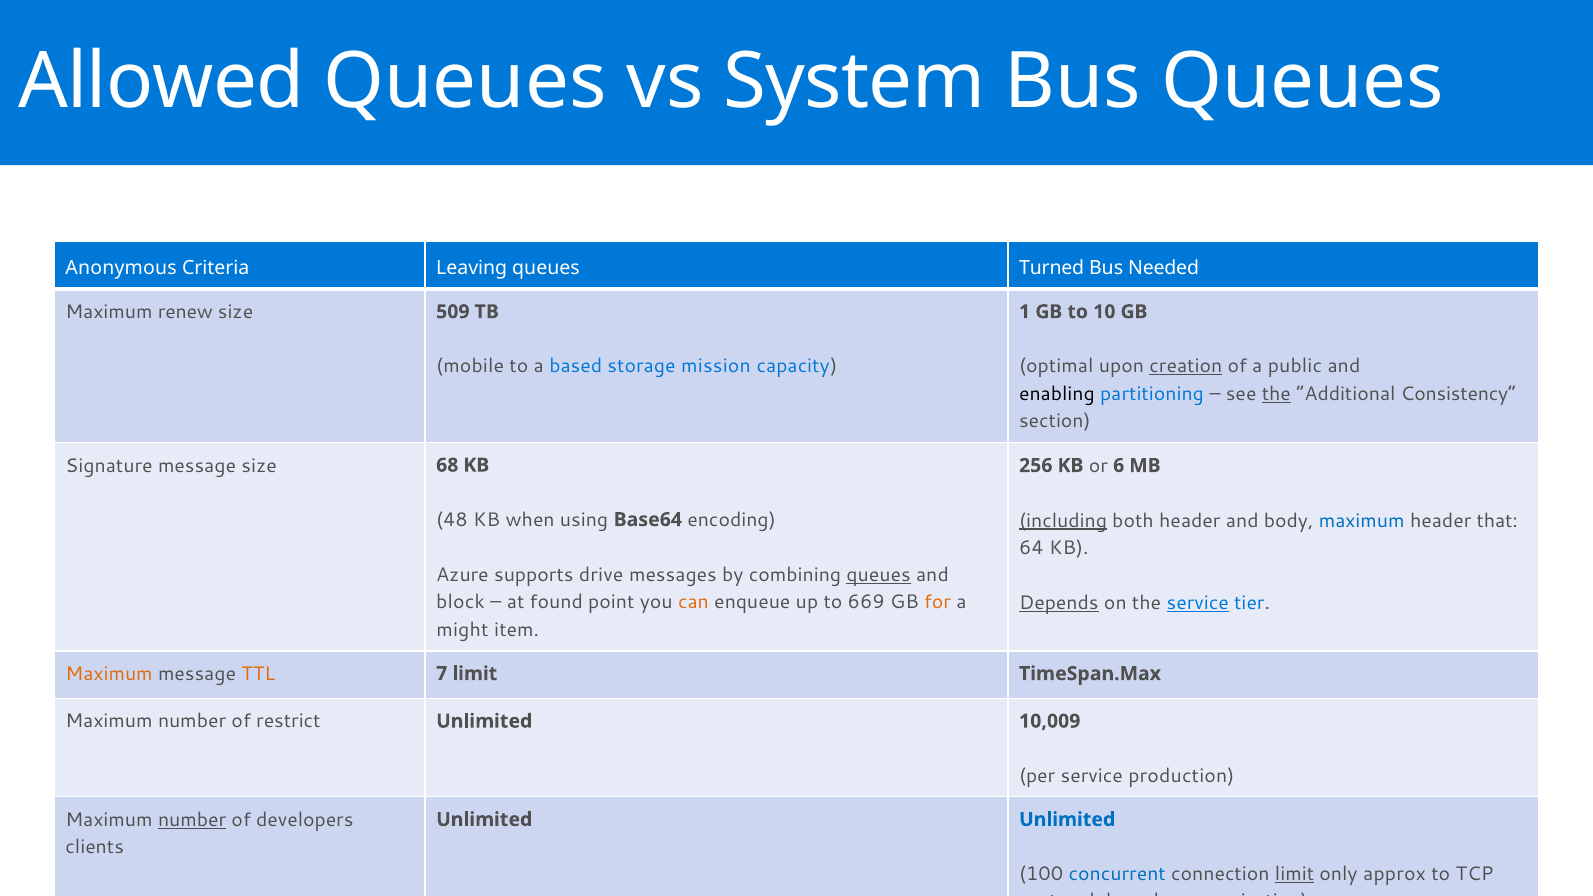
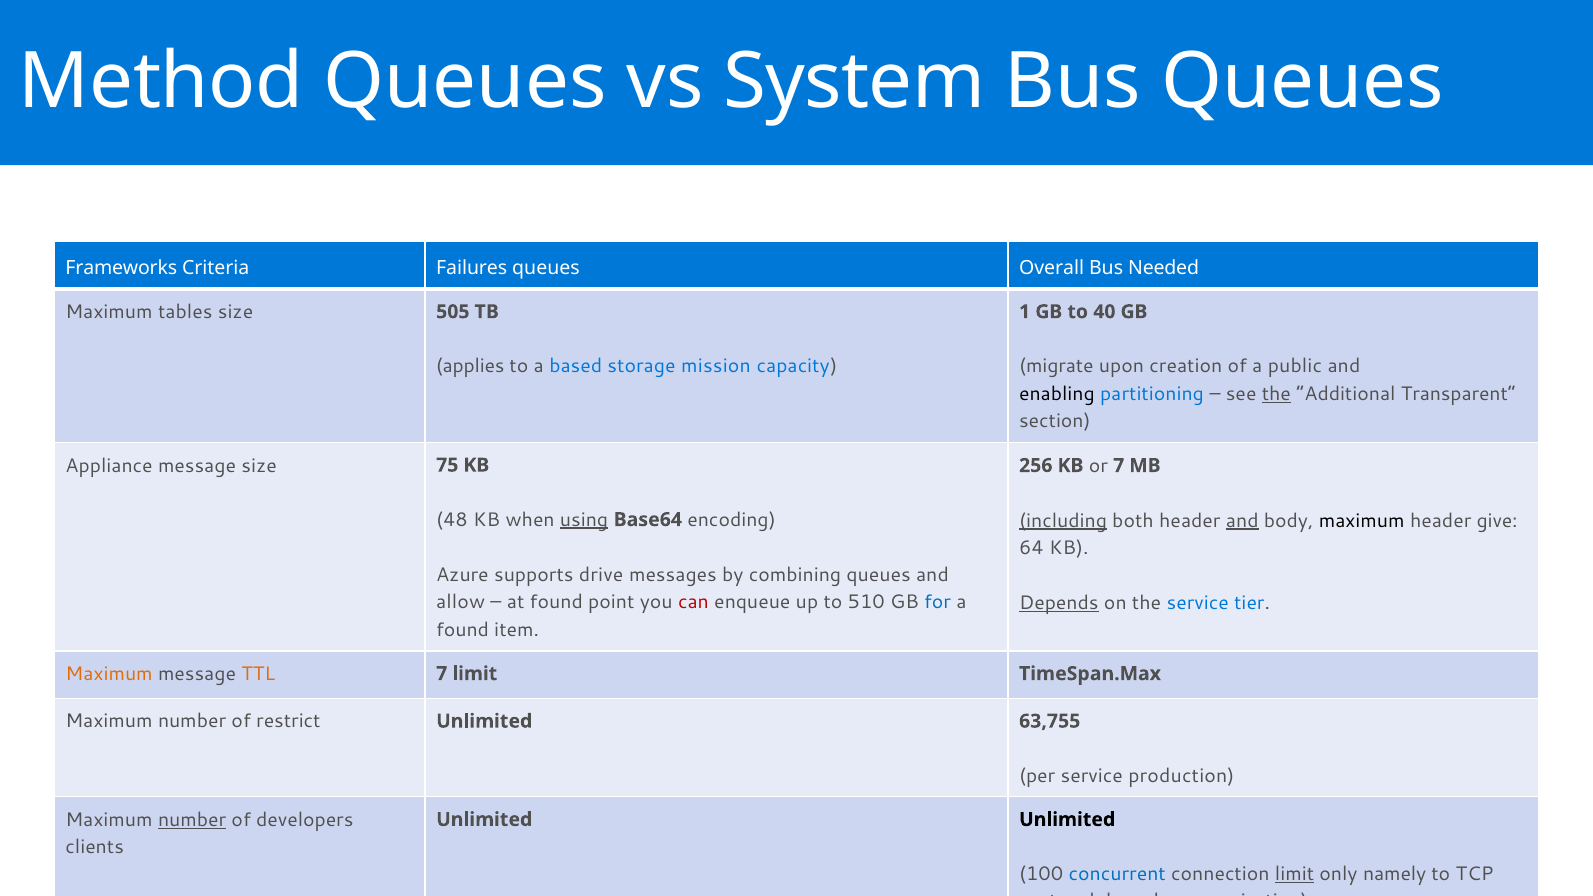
Allowed: Allowed -> Method (161, 82)
Anonymous: Anonymous -> Frameworks (121, 268)
Leaving: Leaving -> Failures (472, 268)
Turned: Turned -> Overall (1052, 268)
renew: renew -> tables (185, 312)
509: 509 -> 505 (453, 312)
10: 10 -> 40 (1104, 312)
mobile: mobile -> applies (470, 366)
optimal: optimal -> migrate (1056, 366)
creation underline: present -> none (1186, 366)
Consistency: Consistency -> Transparent (1458, 394)
Signature: Signature -> Appliance (109, 466)
68: 68 -> 75 (447, 465)
or 6: 6 -> 7 (1119, 466)
using underline: none -> present (584, 520)
and underline: none -> present (1242, 521)
maximum colour: blue -> black (1362, 521)
that: that -> give (1497, 521)
queues underline: present -> none (879, 575)
block: block -> allow (461, 602)
can colour: orange -> red (693, 602)
669: 669 -> 510 (866, 602)
for colour: orange -> blue (938, 602)
service underline: present -> none (1198, 603)
might: might -> found (463, 630)
10,009: 10,009 -> 63,755 (1050, 721)
Unlimited colour: blue -> black (1067, 819)
approx: approx -> namely (1395, 874)
